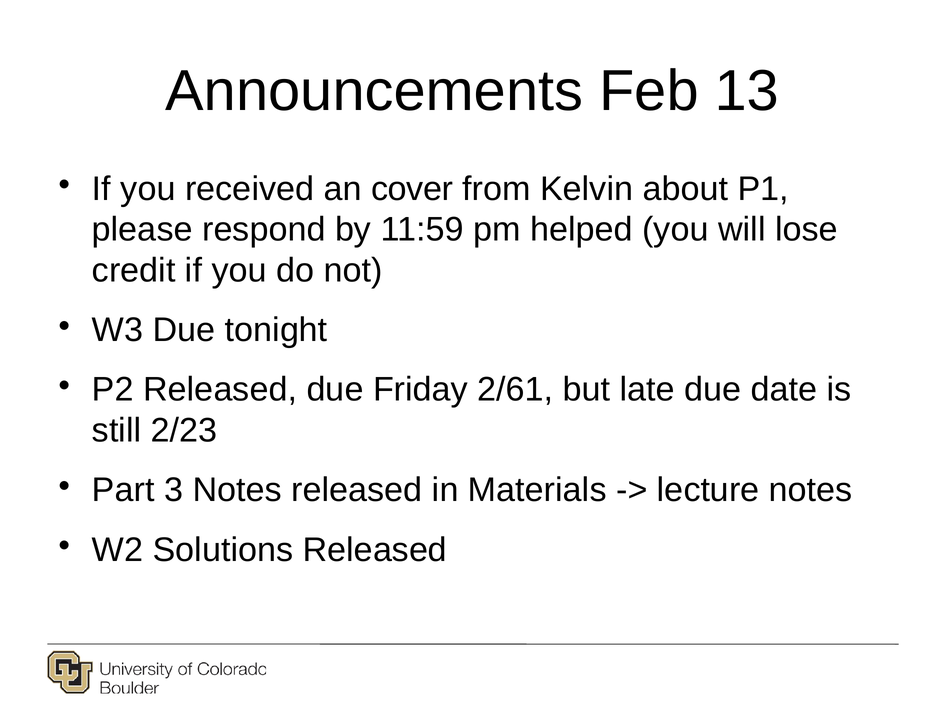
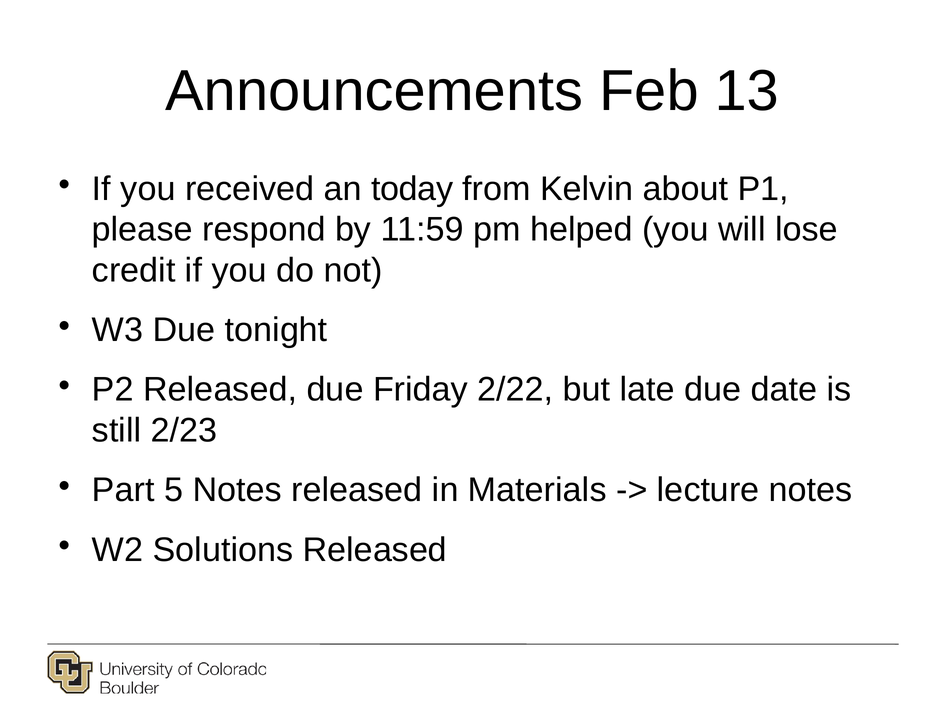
cover: cover -> today (412, 189)
2/61: 2/61 -> 2/22 (515, 390)
3: 3 -> 5 (174, 491)
